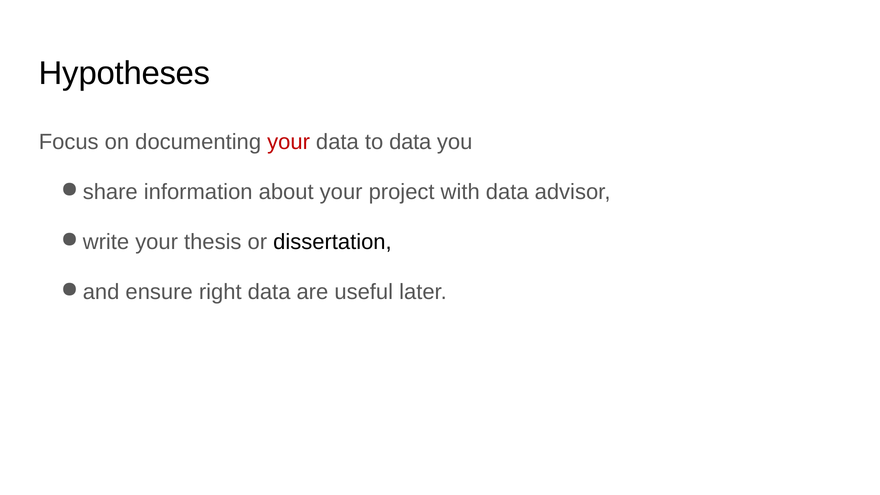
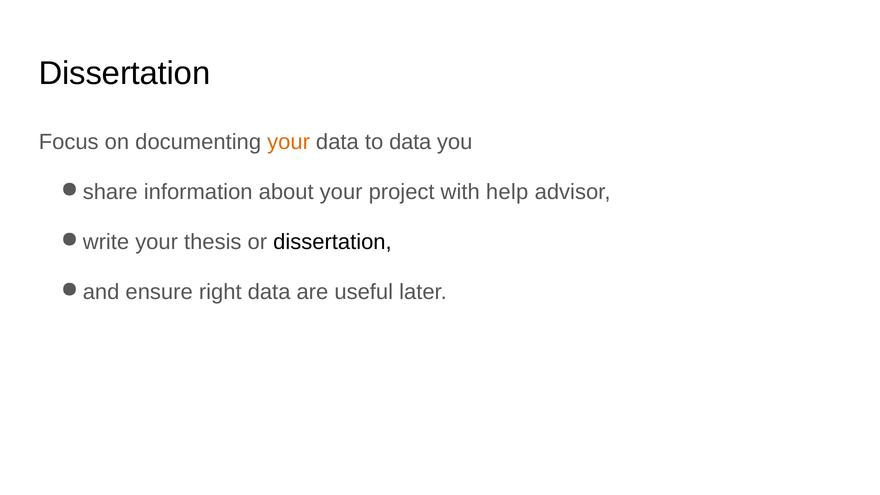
Hypotheses: Hypotheses -> Dissertation (125, 74)
your colour: red -> orange (289, 142)
with data: data -> help (507, 192)
